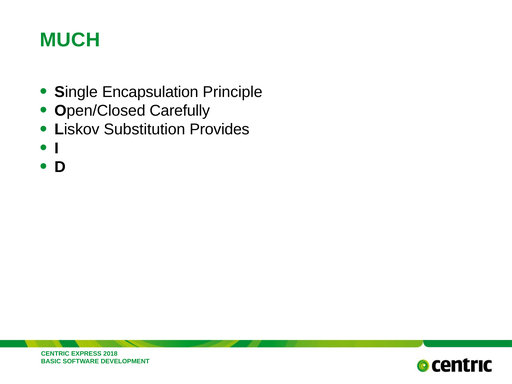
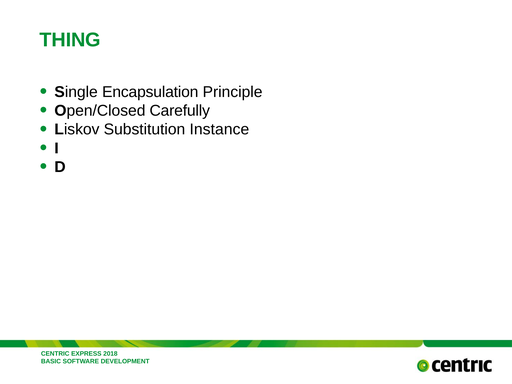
MUCH: MUCH -> THING (70, 40)
Provides: Provides -> Instance (219, 129)
